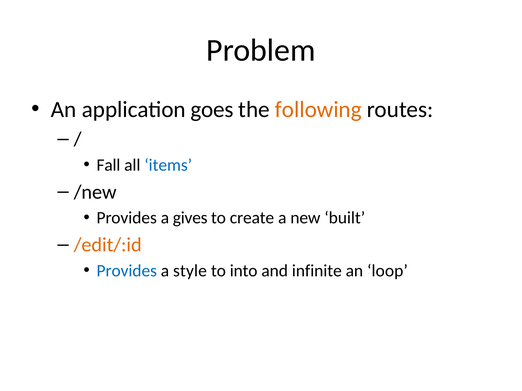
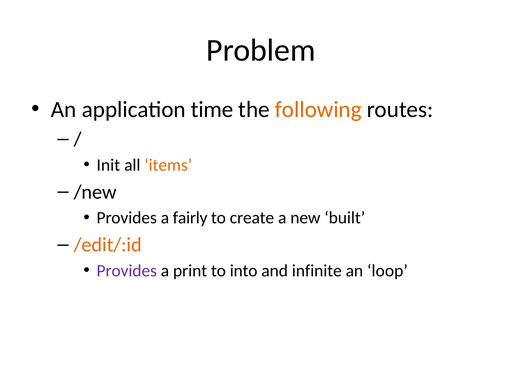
goes: goes -> time (212, 110)
Fall: Fall -> Init (108, 165)
items colour: blue -> orange (168, 165)
gives: gives -> fairly (190, 218)
Provides colour: blue -> purple (127, 271)
style: style -> print (190, 271)
